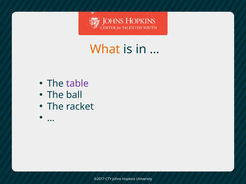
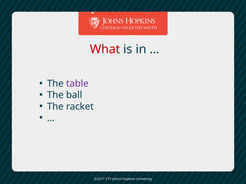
What colour: orange -> red (105, 49)
